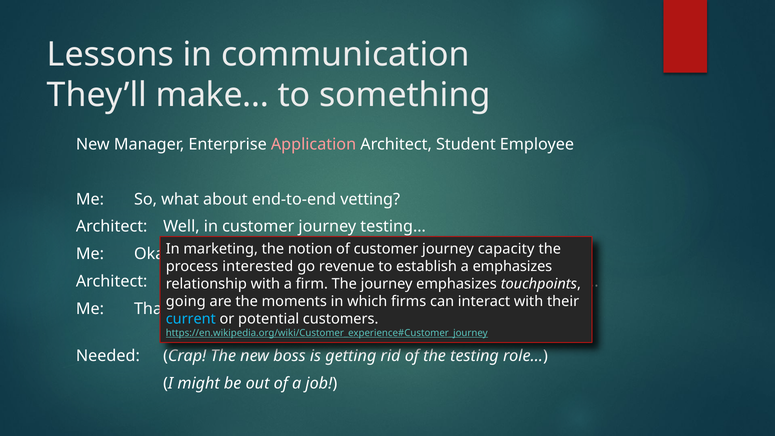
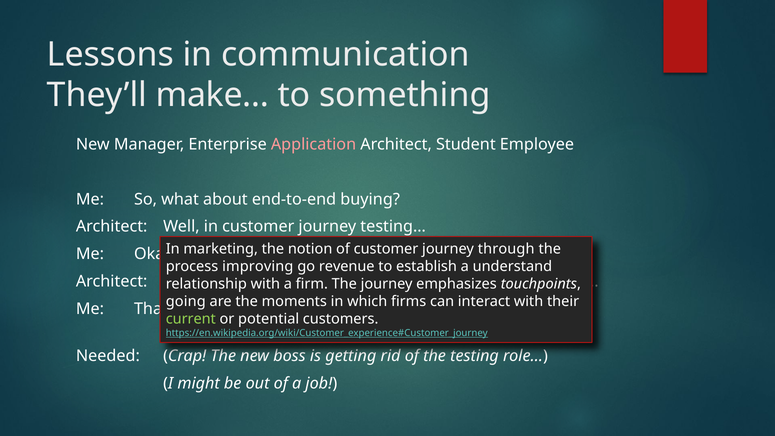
vetting: vetting -> buying (370, 199)
capacity: capacity -> through (506, 249)
interested: interested -> improving (258, 266)
a emphasizes: emphasizes -> understand (512, 266)
current colour: light blue -> light green (191, 319)
